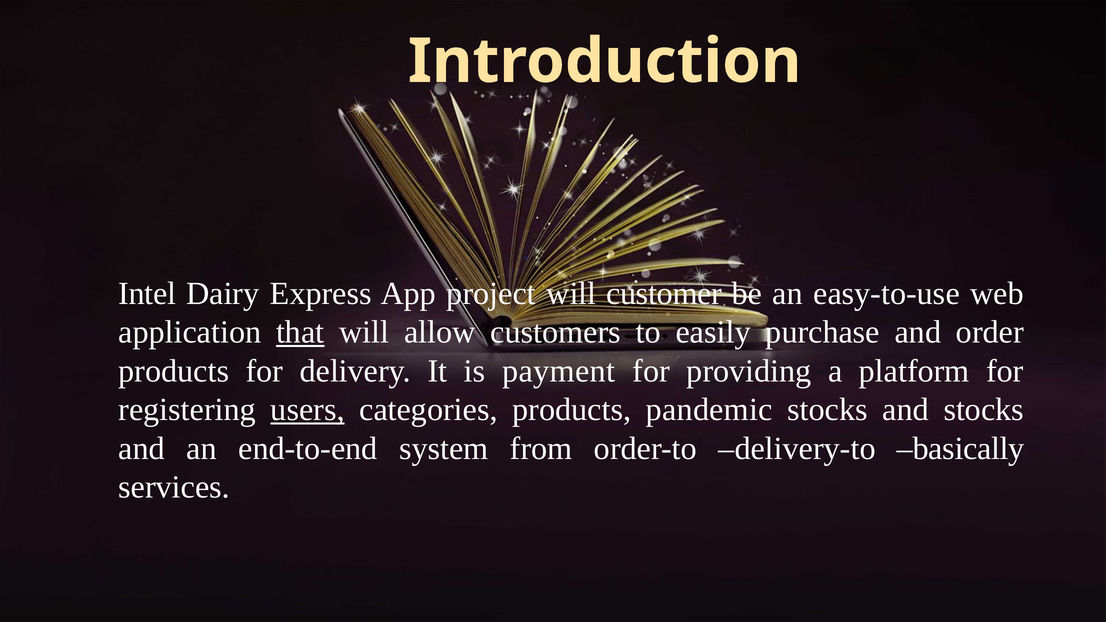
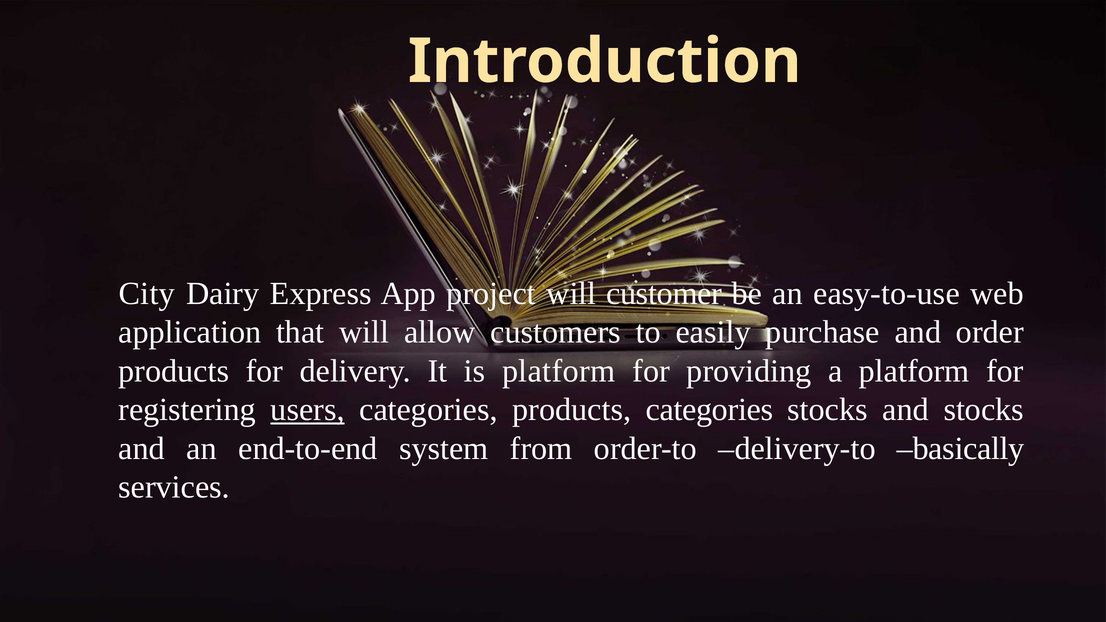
Intel: Intel -> City (147, 294)
that underline: present -> none (300, 332)
is payment: payment -> platform (559, 371)
products pandemic: pandemic -> categories (709, 410)
